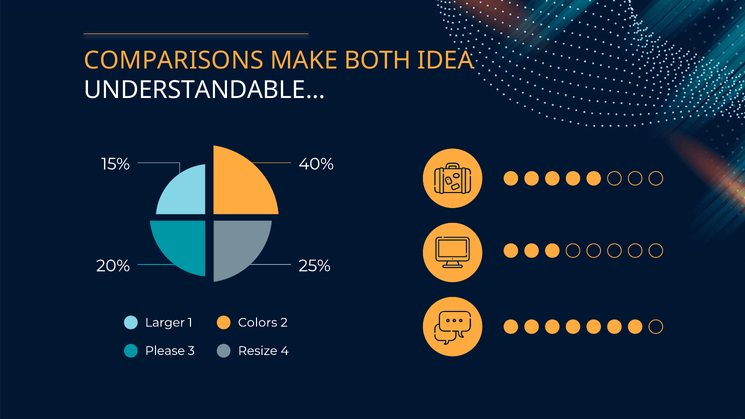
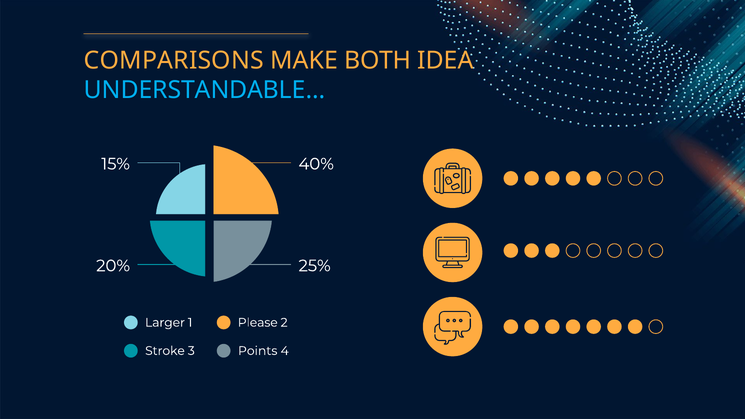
UNDERSTANDABLE colour: white -> light blue (205, 90)
Colors: Colors -> Please (258, 323)
Please: Please -> Stroke (165, 351)
Resize: Resize -> Points (258, 351)
